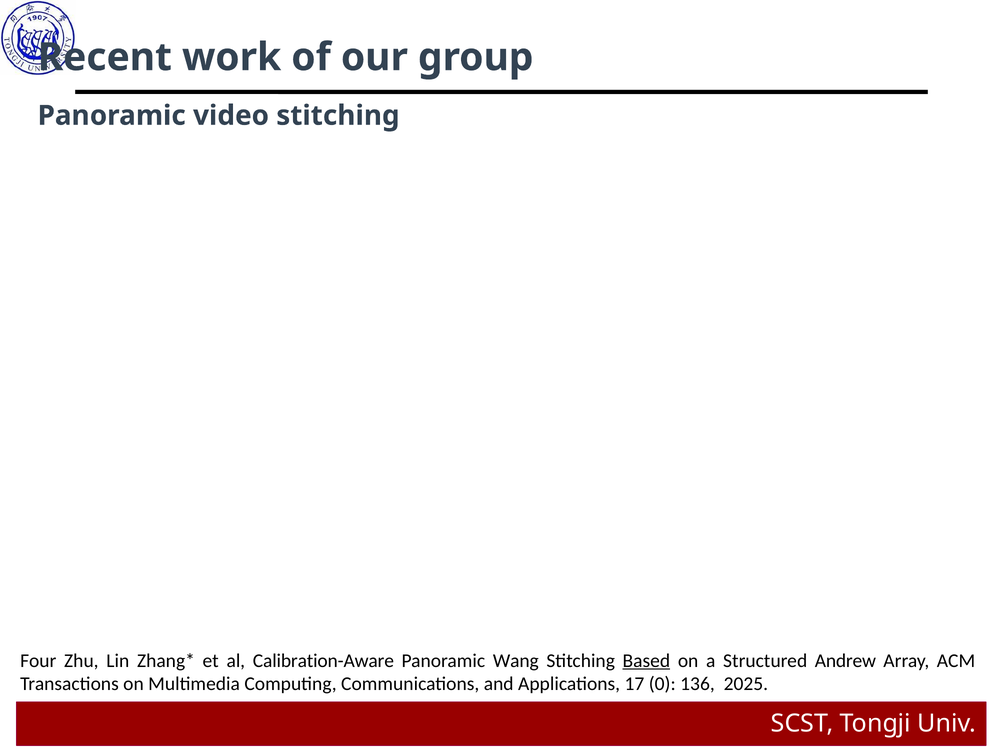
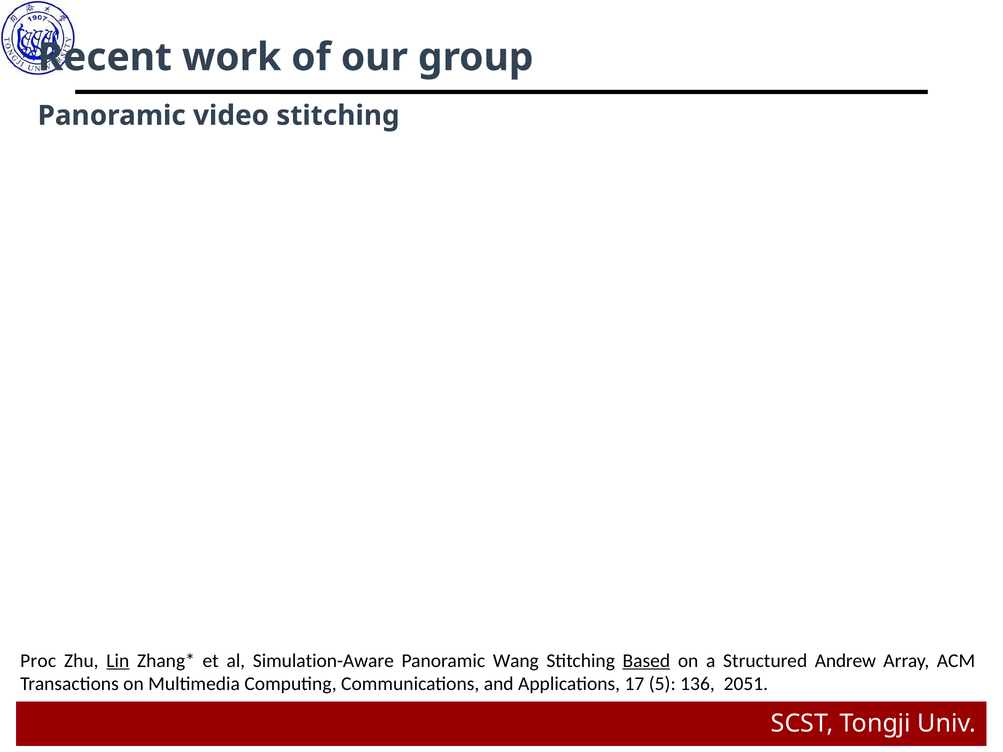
Four: Four -> Proc (38, 661)
Lin underline: none -> present (118, 661)
Calibration-Aware: Calibration-Aware -> Simulation-Aware (323, 661)
0: 0 -> 5 (662, 684)
2025: 2025 -> 2051 (746, 684)
